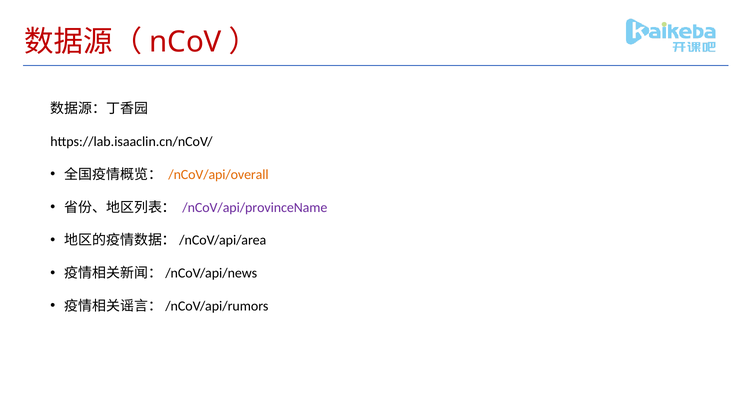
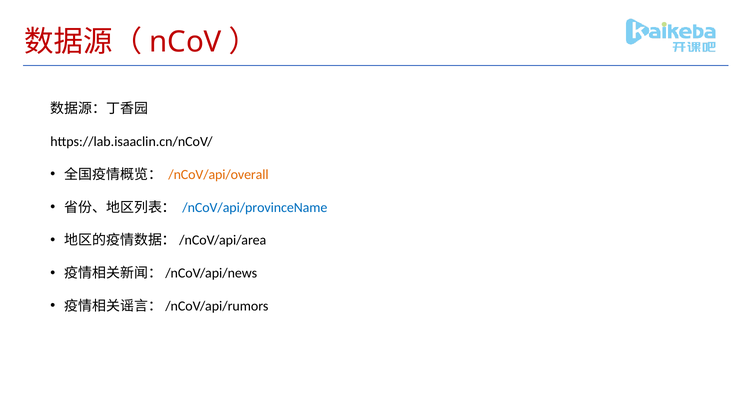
/nCoV/api/provinceName colour: purple -> blue (255, 207)
